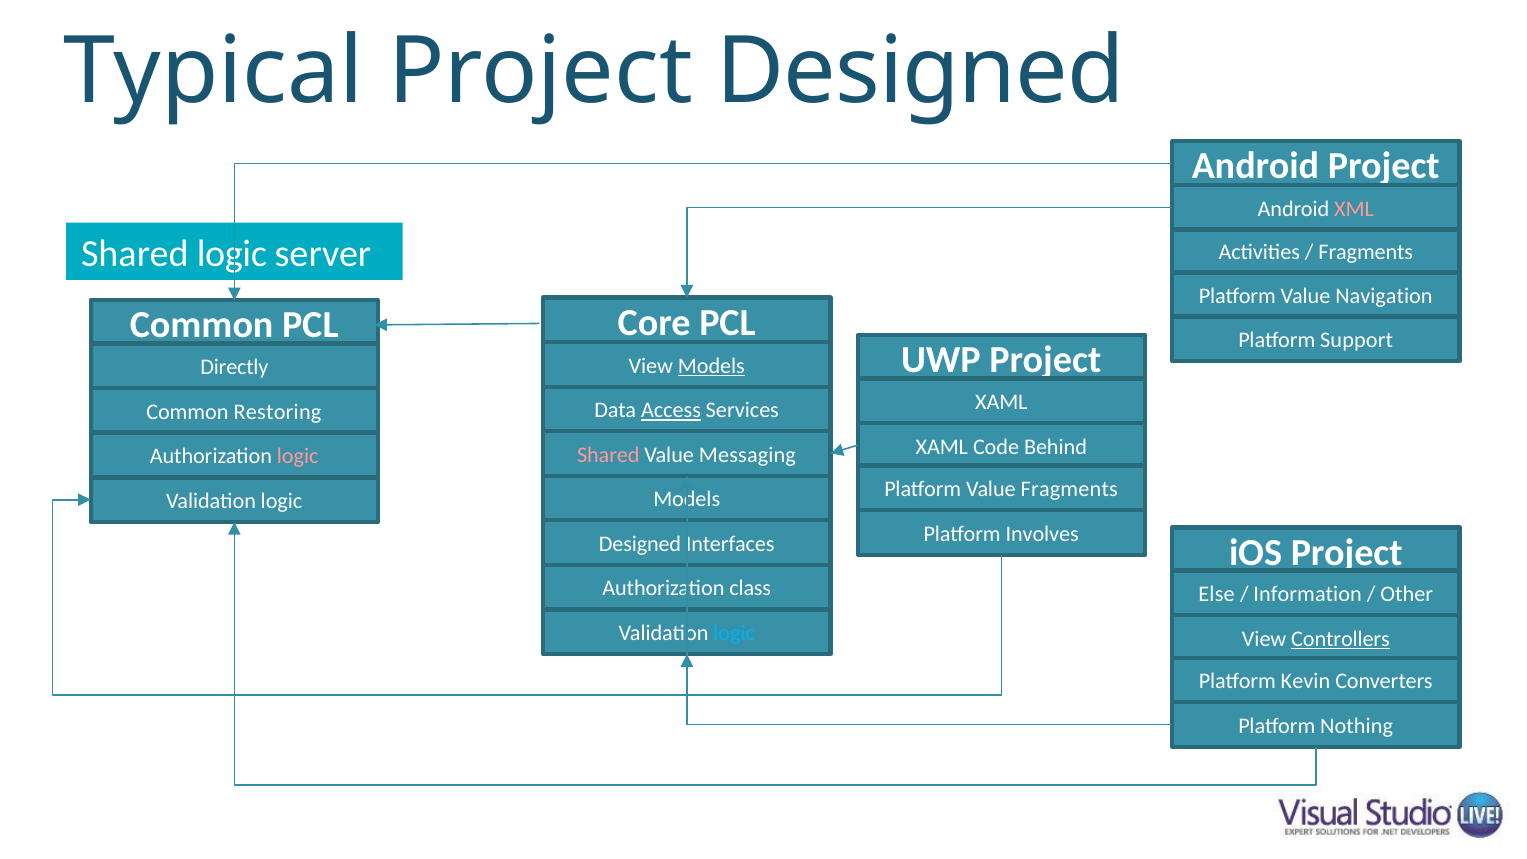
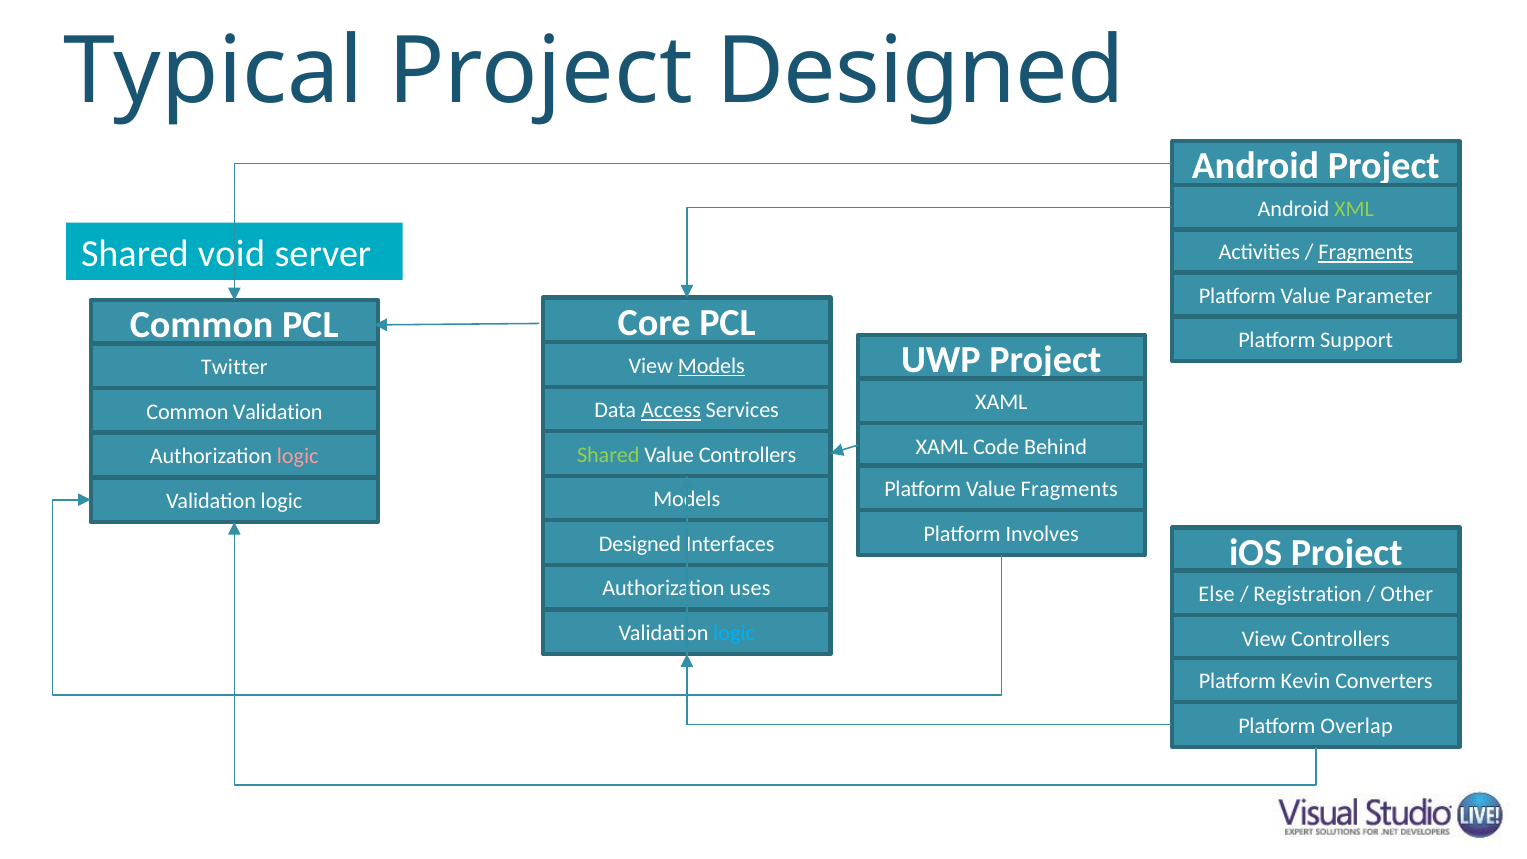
XML colour: pink -> light green (1354, 209)
Shared logic: logic -> void (231, 254)
Fragments underline: none -> present (1366, 252)
Navigation: Navigation -> Parameter (1384, 296)
Directly: Directly -> Twitter (234, 367)
Common Restoring: Restoring -> Validation (278, 412)
Shared colour: pink -> light green (608, 455)
Value Messaging: Messaging -> Controllers (748, 455)
class: class -> uses (750, 589)
Information: Information -> Registration (1308, 594)
Controllers underline: present -> none (1341, 639)
Nothing: Nothing -> Overlap (1357, 726)
